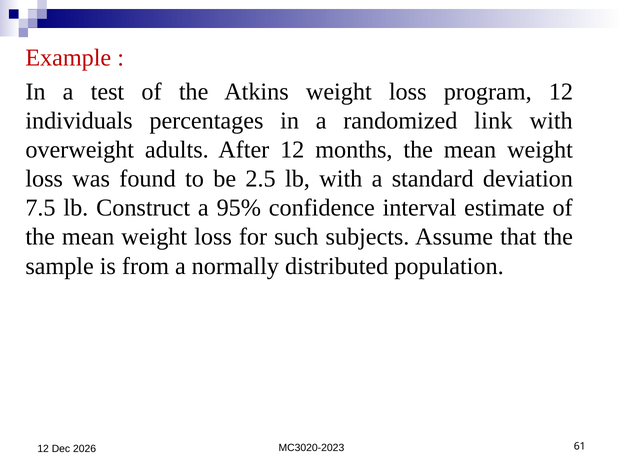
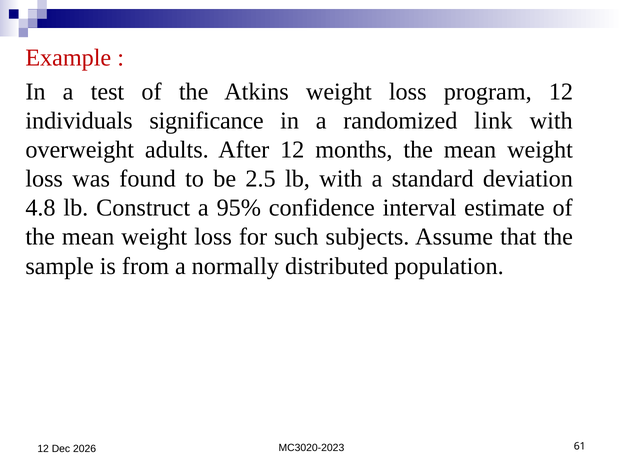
percentages: percentages -> significance (207, 121)
7.5: 7.5 -> 4.8 (40, 208)
